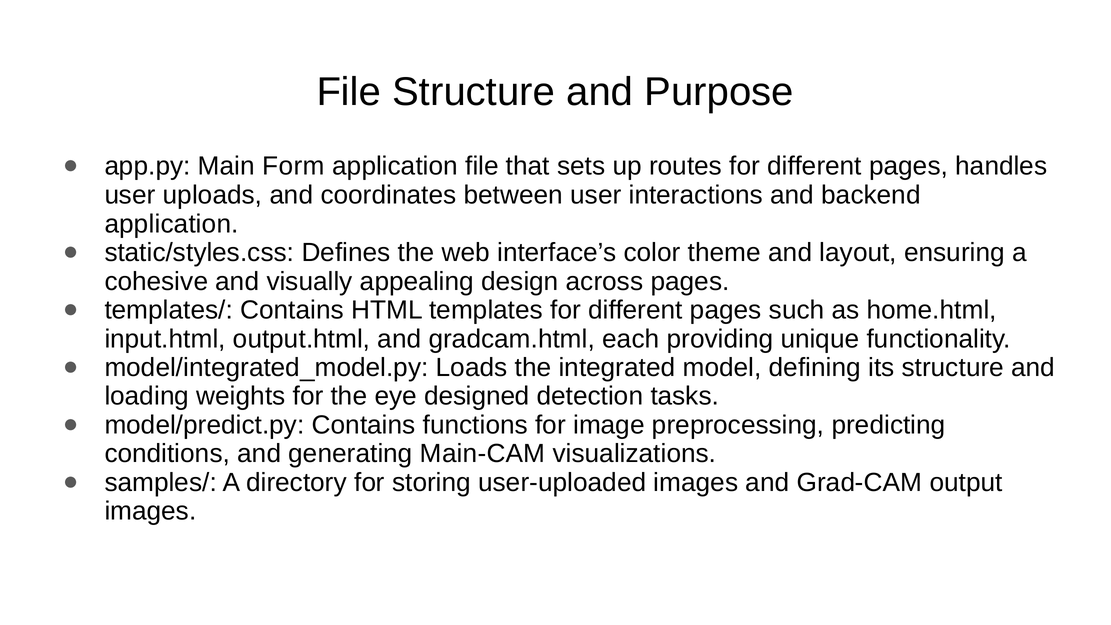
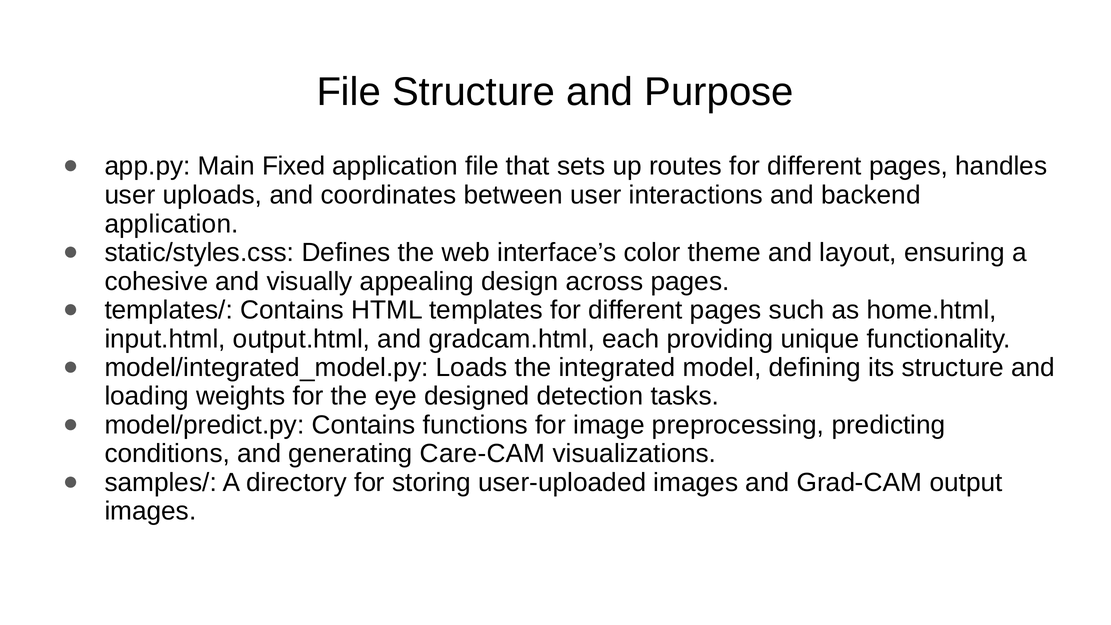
Form: Form -> Fixed (294, 166)
Main-CAM: Main-CAM -> Care-CAM (483, 454)
